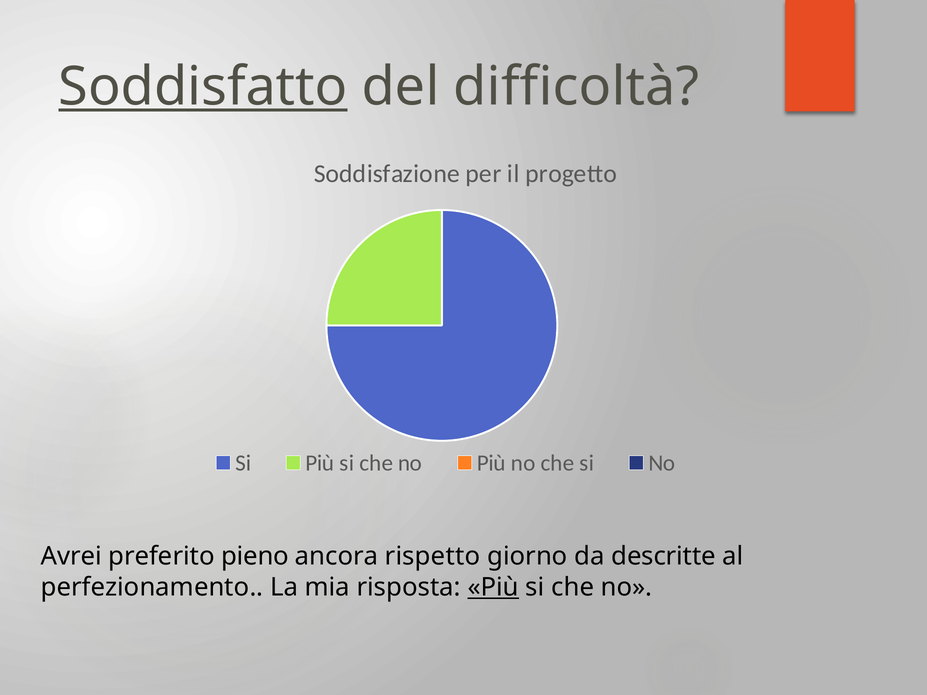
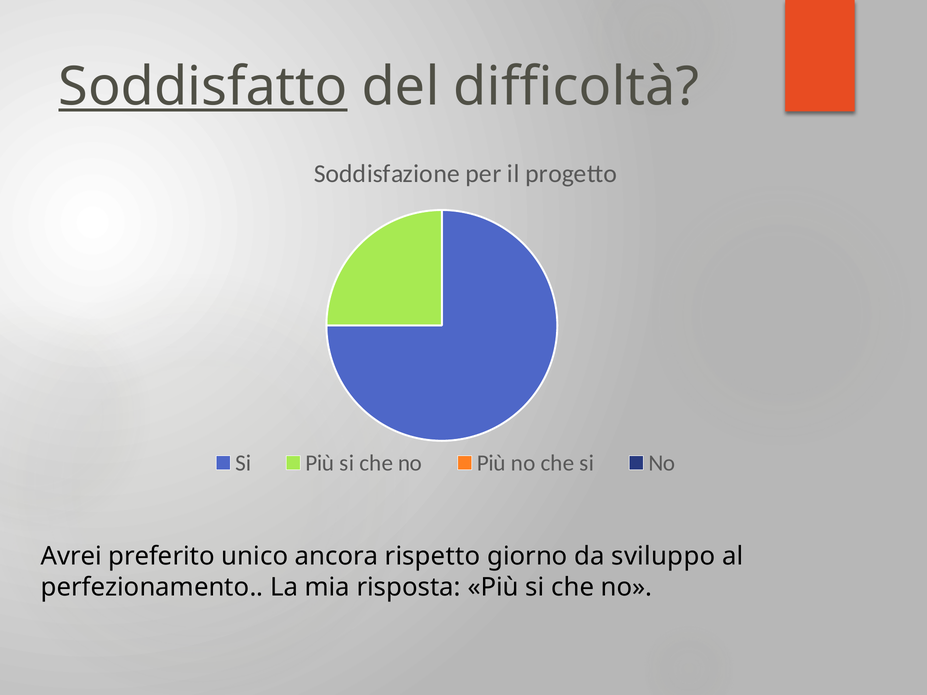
pieno: pieno -> unico (255, 557)
descritte: descritte -> sviluppo (663, 557)
Più underline: present -> none (493, 587)
